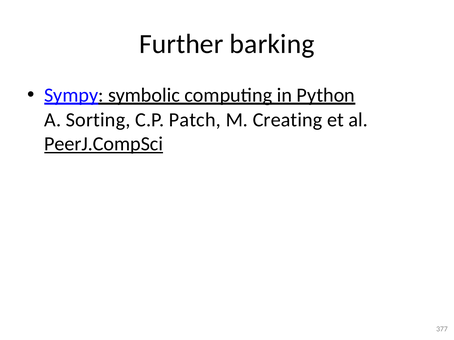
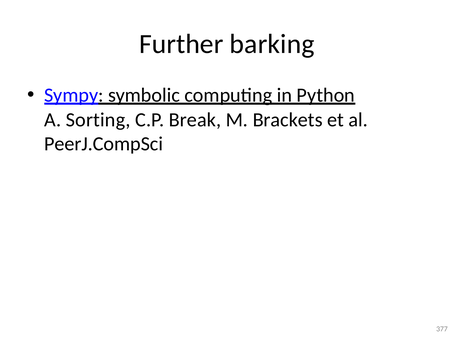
Patch: Patch -> Break (195, 120)
Creating: Creating -> Brackets (288, 120)
PeerJ.CompSci underline: present -> none (104, 144)
